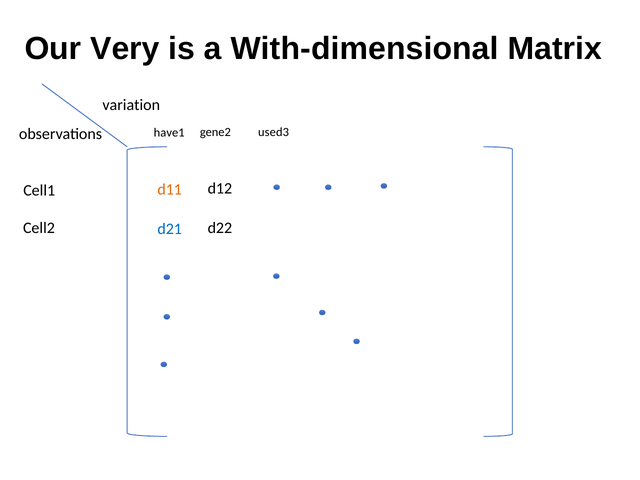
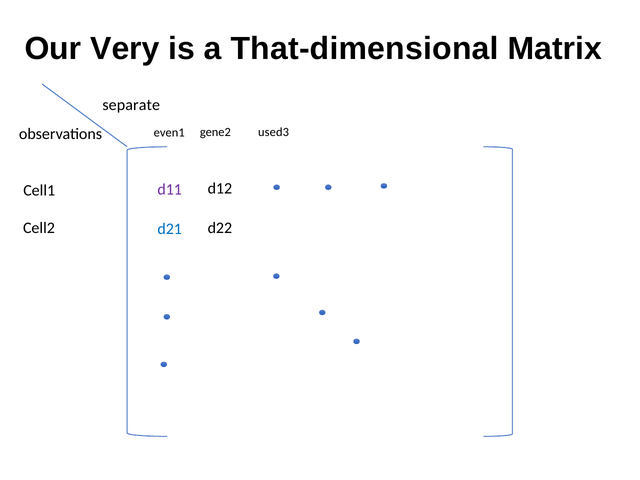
With-dimensional: With-dimensional -> That-dimensional (365, 49)
variation: variation -> separate (131, 105)
have1: have1 -> even1 (169, 132)
d11 colour: orange -> purple (170, 190)
